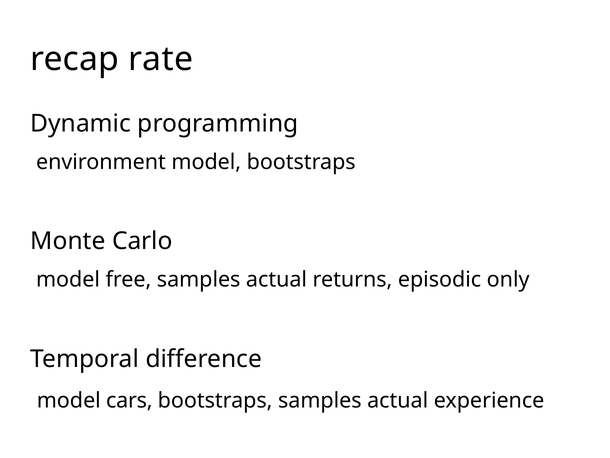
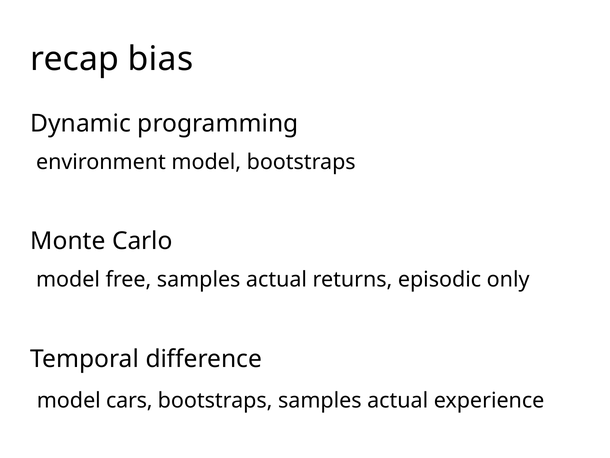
rate: rate -> bias (161, 59)
